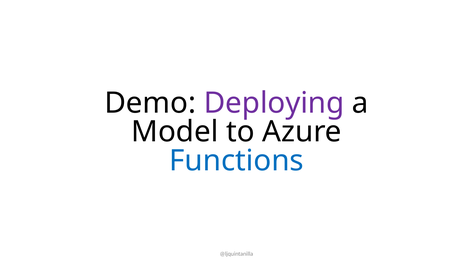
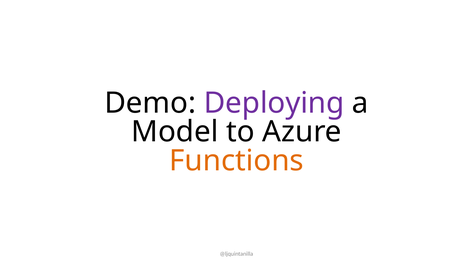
Functions colour: blue -> orange (236, 161)
